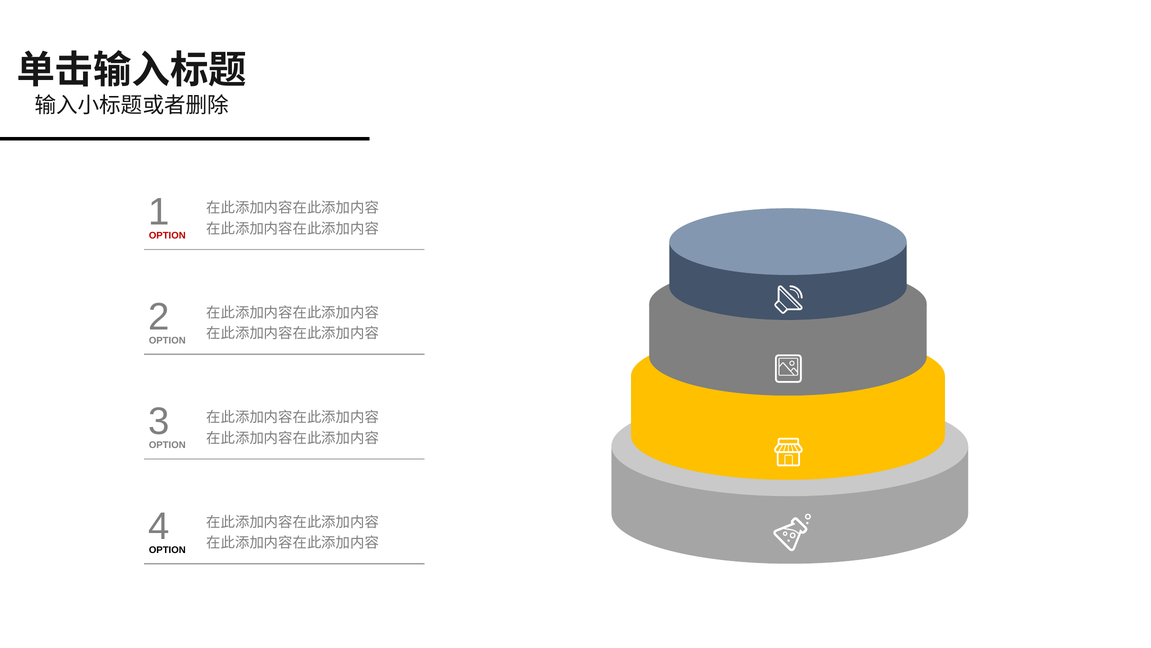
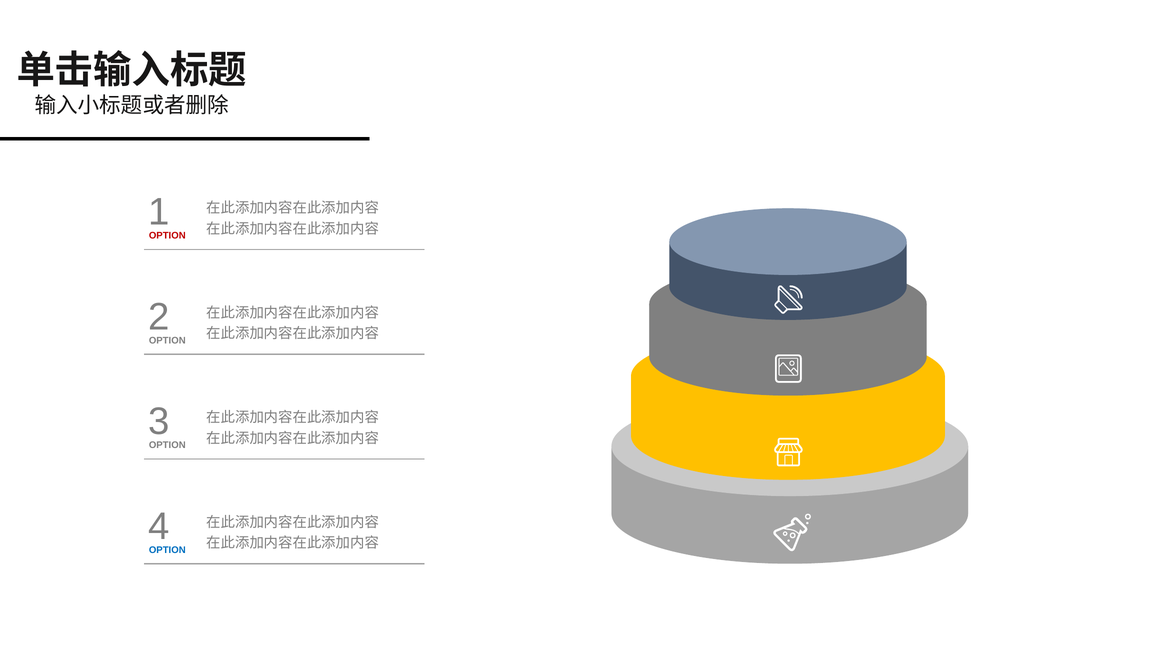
OPTION colour: black -> blue (167, 549)
